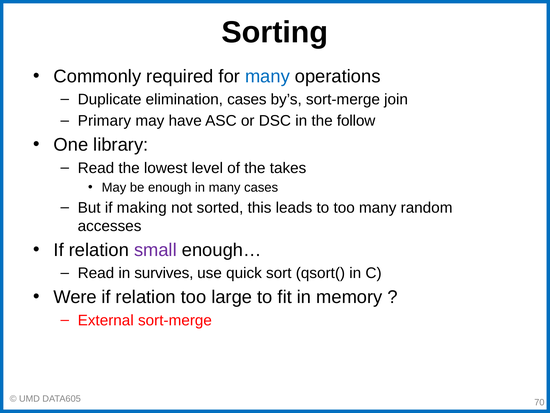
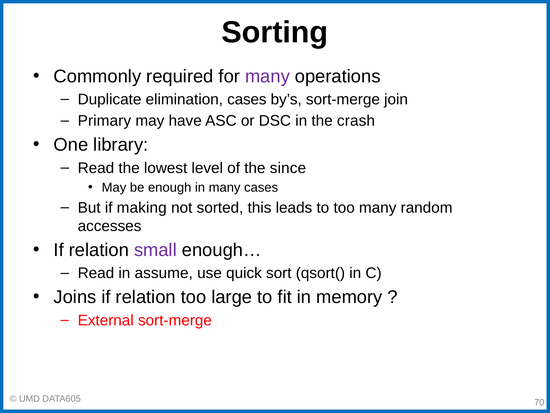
many colour: blue -> purple (267, 76)
follow: follow -> crash (356, 121)
takes: takes -> since (288, 168)
survives: survives -> assume (164, 273)
Were: Were -> Joins (75, 297)
